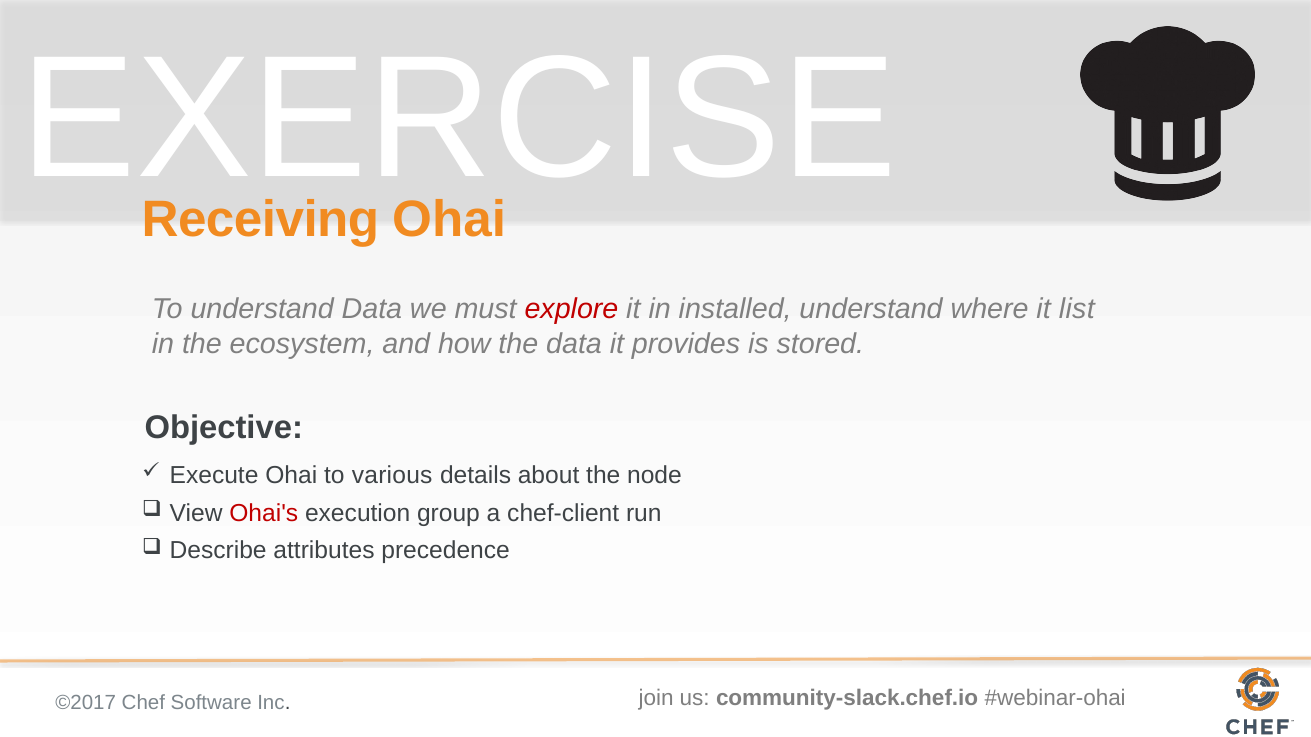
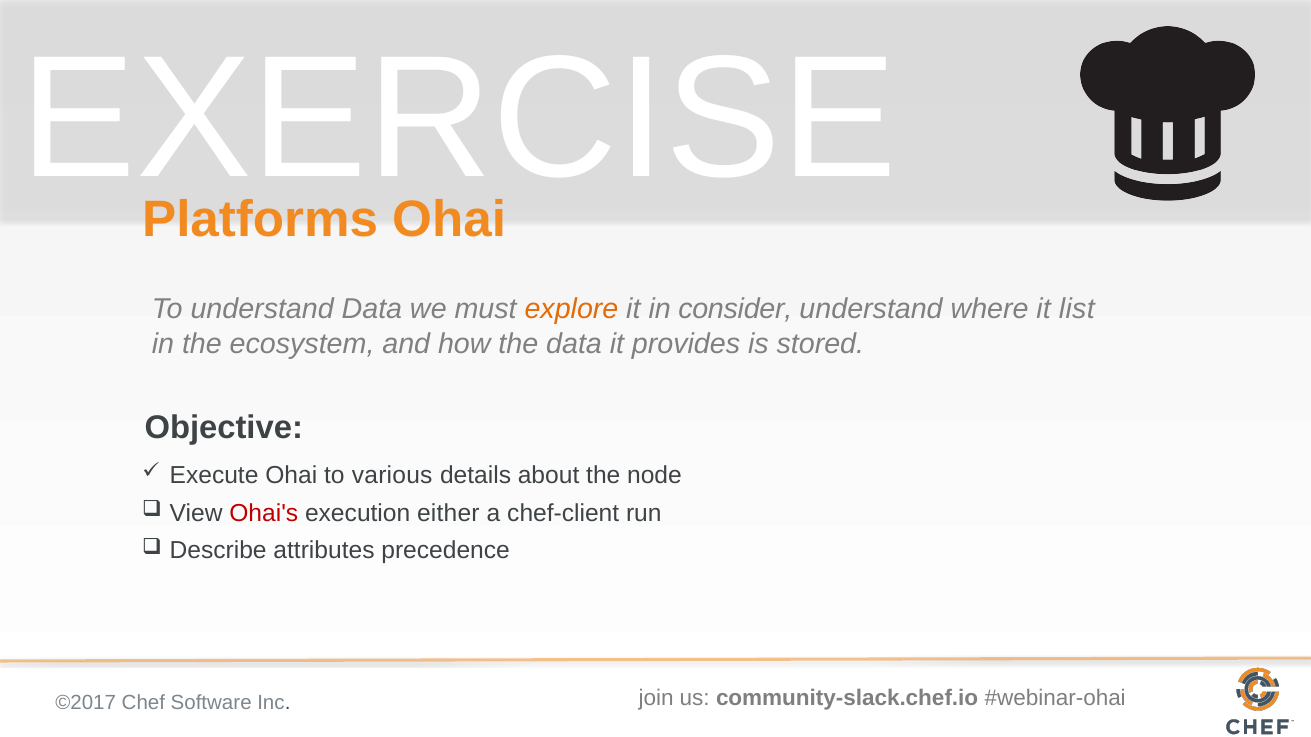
Receiving: Receiving -> Platforms (260, 220)
explore colour: red -> orange (571, 309)
installed: installed -> consider (735, 309)
group: group -> either (448, 514)
